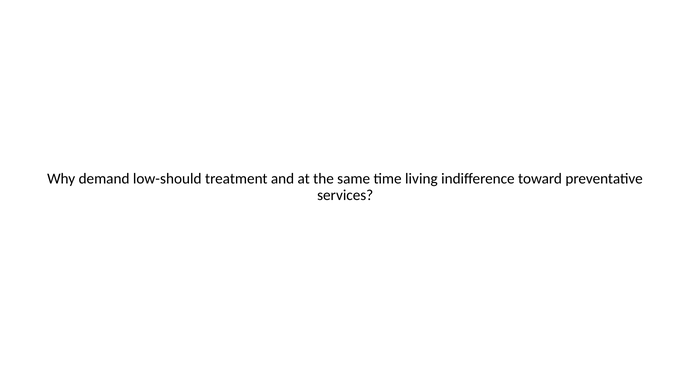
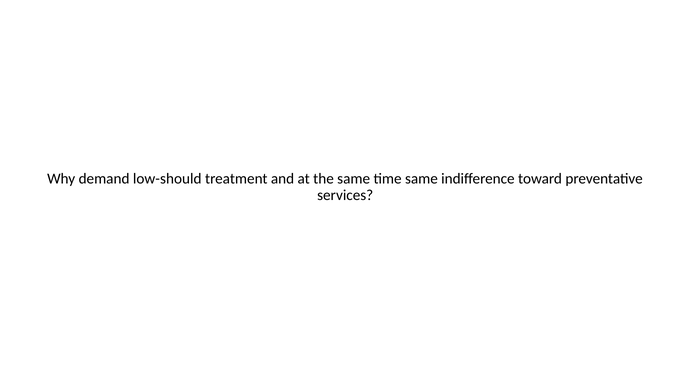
time living: living -> same (421, 179)
